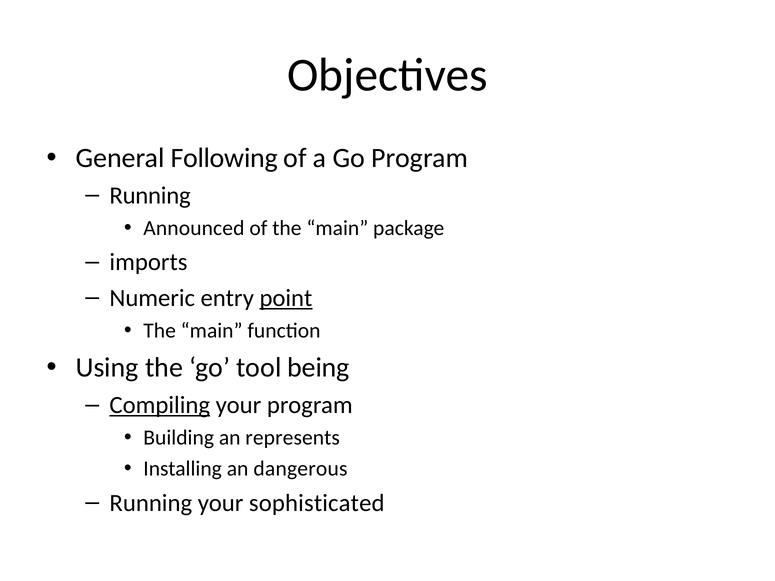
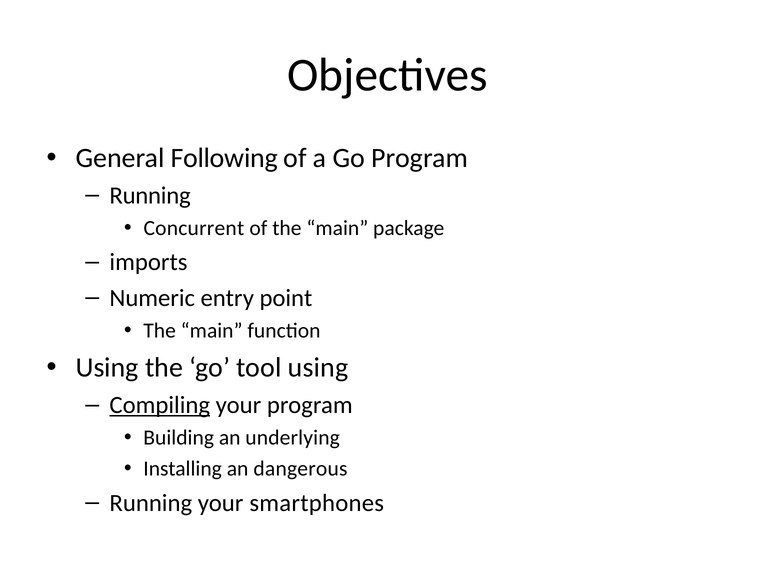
Announced: Announced -> Concurrent (194, 228)
point underline: present -> none (286, 298)
tool being: being -> using (318, 368)
represents: represents -> underlying (293, 438)
sophisticated: sophisticated -> smartphones (317, 503)
